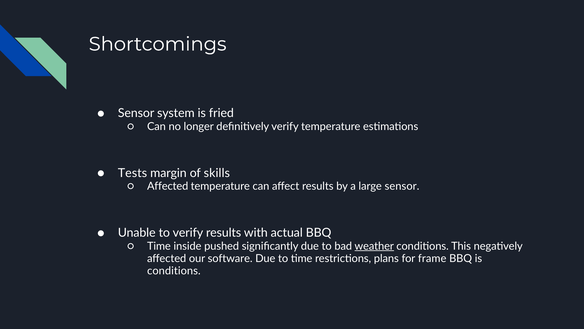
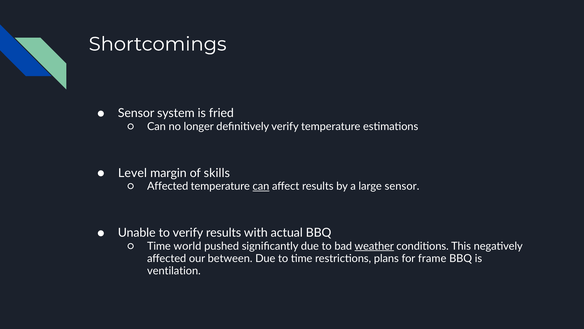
Tests: Tests -> Level (132, 173)
can underline: none -> present (261, 186)
inside: inside -> world (187, 246)
software: software -> between (230, 258)
conditions: conditions -> ventilation (174, 271)
